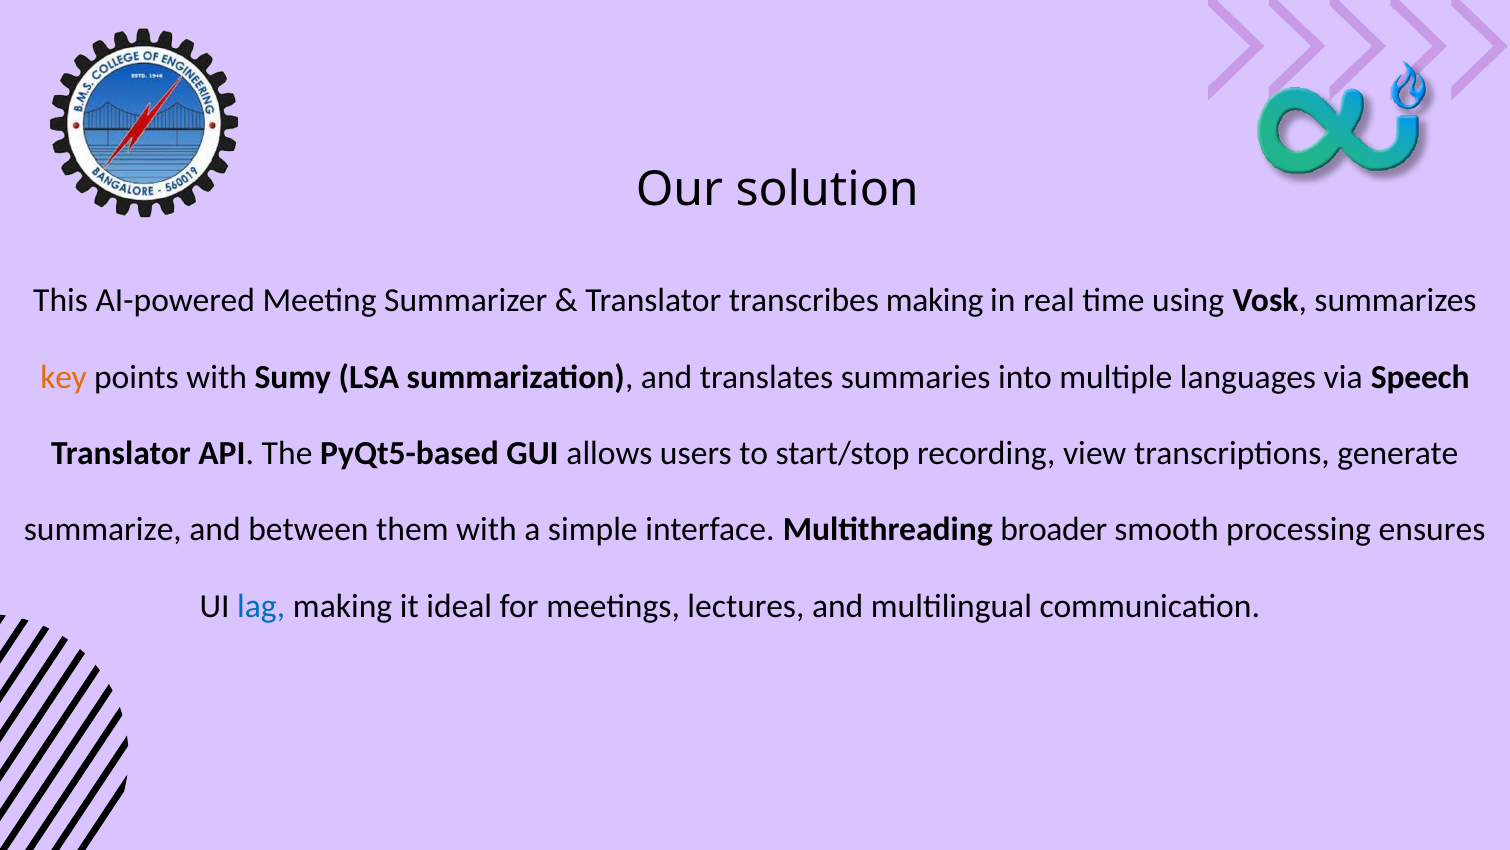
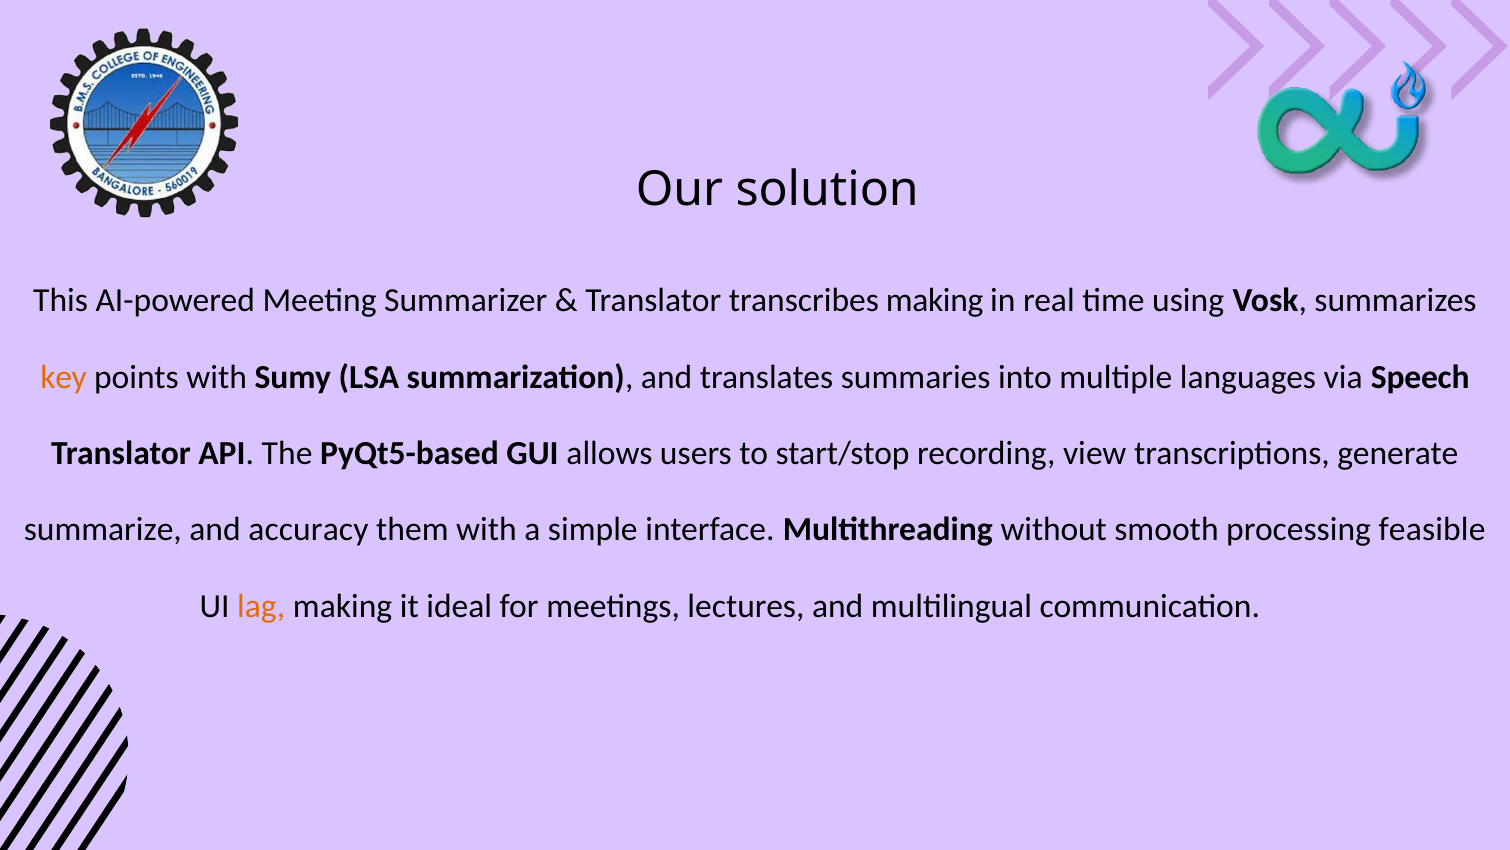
between: between -> accuracy (308, 529)
broader: broader -> without (1054, 529)
ensures: ensures -> feasible (1432, 529)
lag colour: blue -> orange (261, 606)
